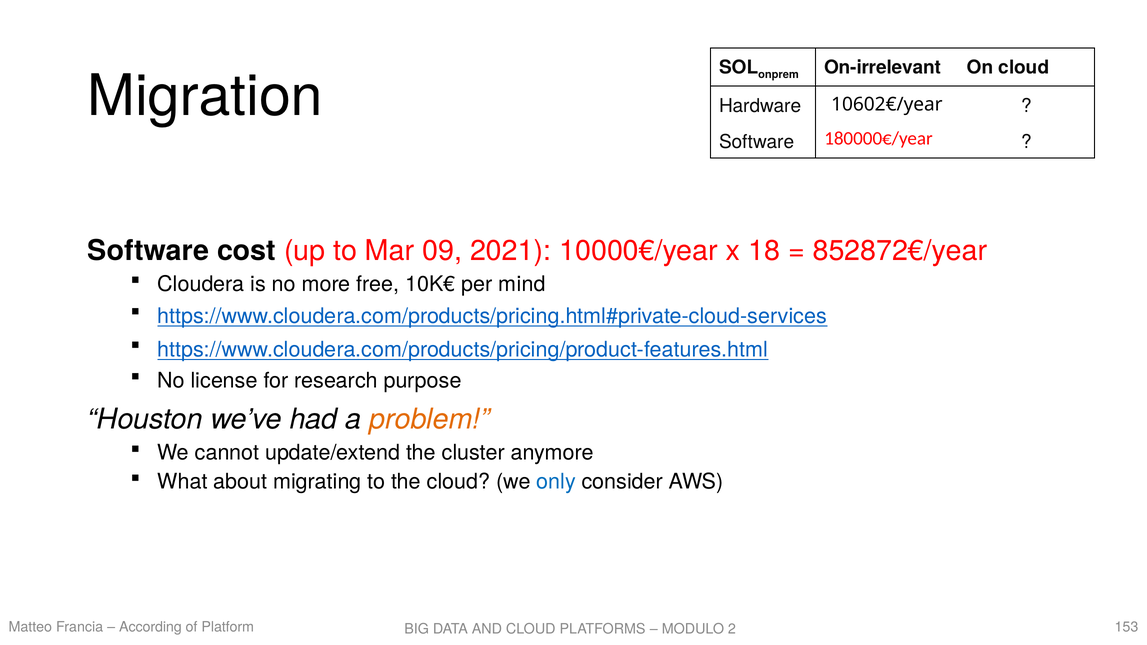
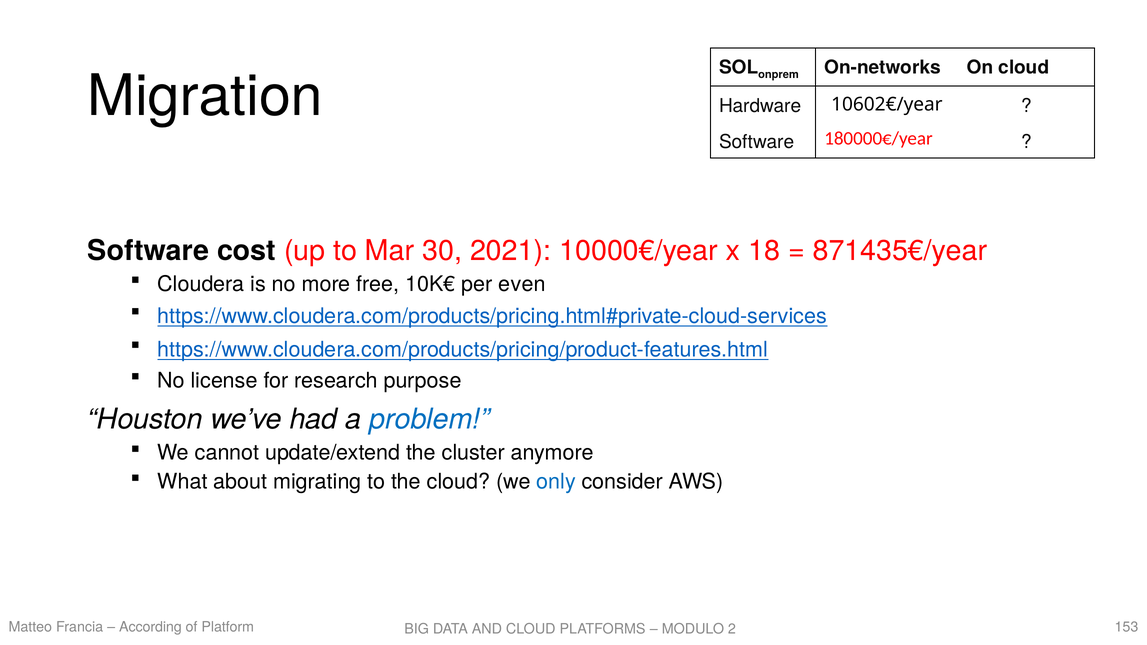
On-irrelevant: On-irrelevant -> On-networks (883, 67)
09: 09 -> 30 (442, 251)
852872€/year: 852872€/year -> 871435€/year (900, 251)
mind: mind -> even (522, 284)
problem colour: orange -> blue (430, 420)
